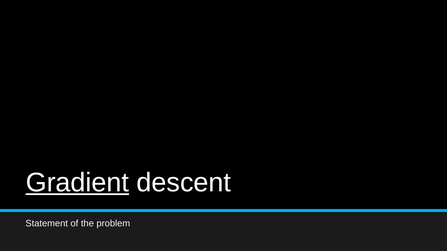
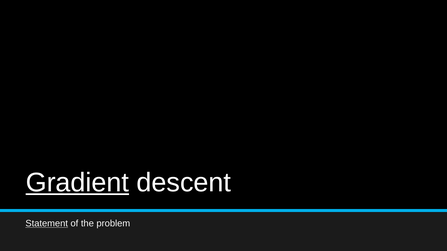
Statement underline: none -> present (47, 224)
